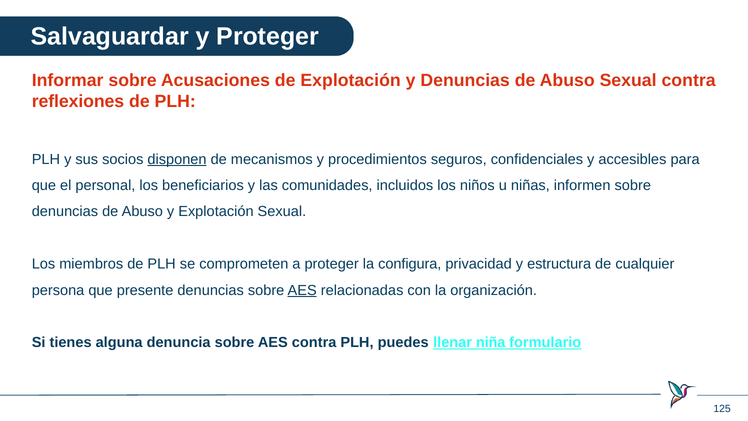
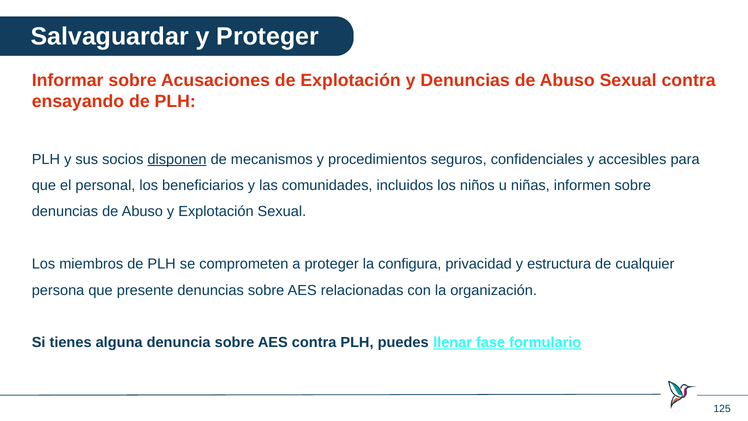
reflexiones: reflexiones -> ensayando (78, 101)
AES underline: present -> none (302, 290)
niña: niña -> fase (491, 342)
